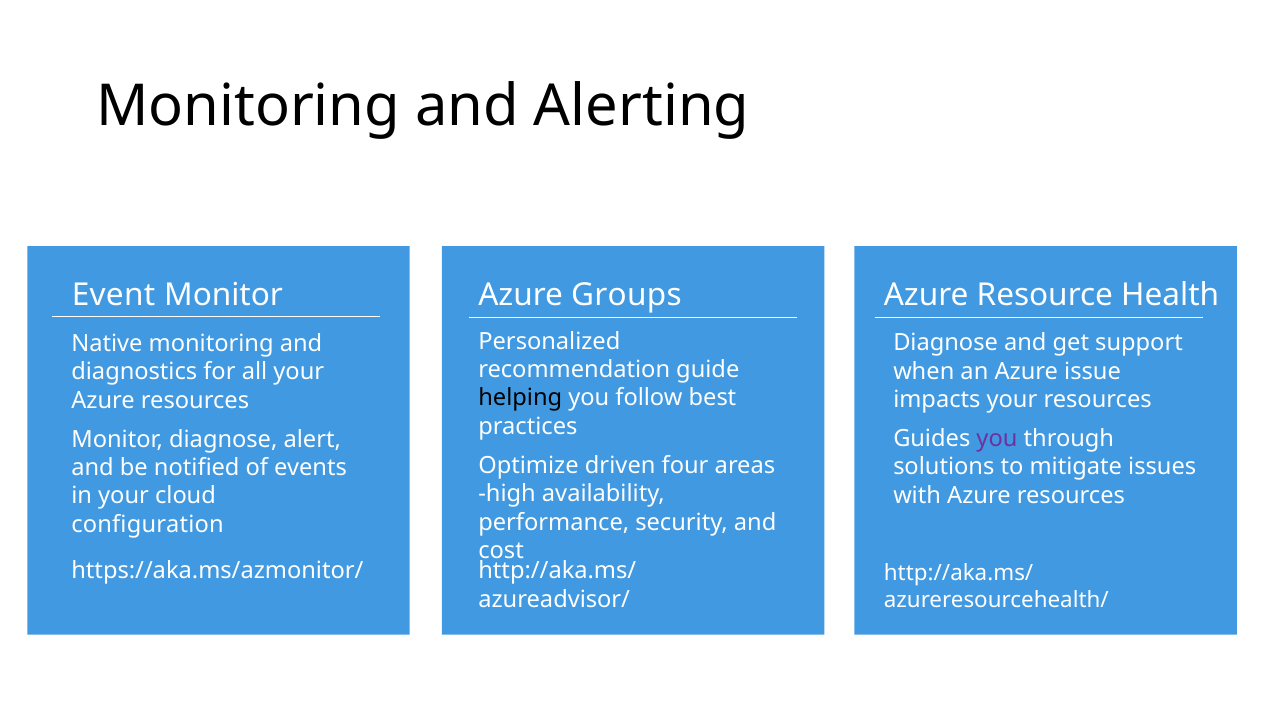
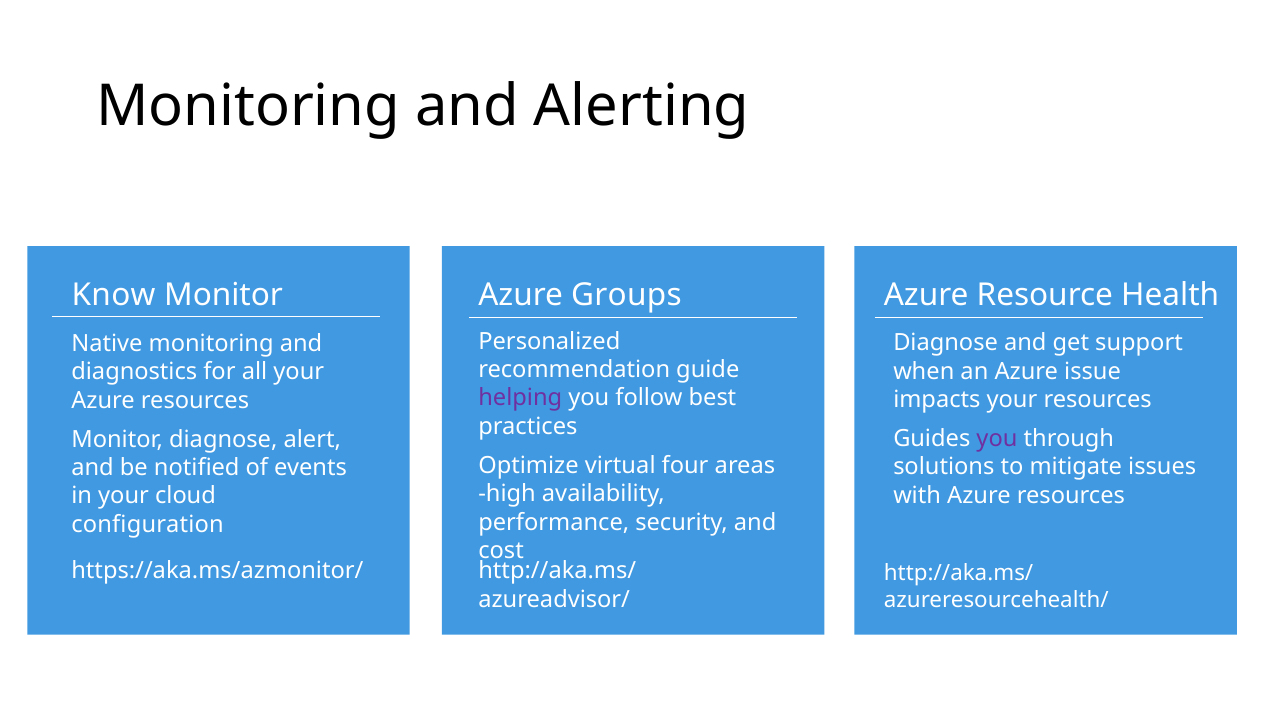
Event: Event -> Know (114, 295)
helping colour: black -> purple (520, 398)
driven: driven -> virtual (620, 465)
